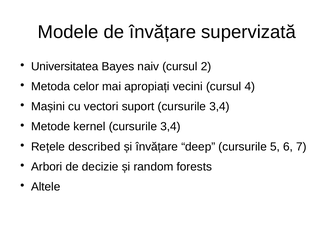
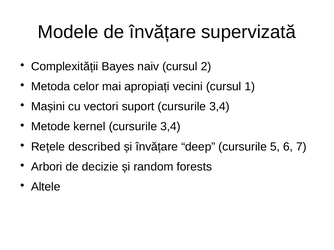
Universitatea: Universitatea -> Complexității (65, 67)
4: 4 -> 1 (250, 87)
